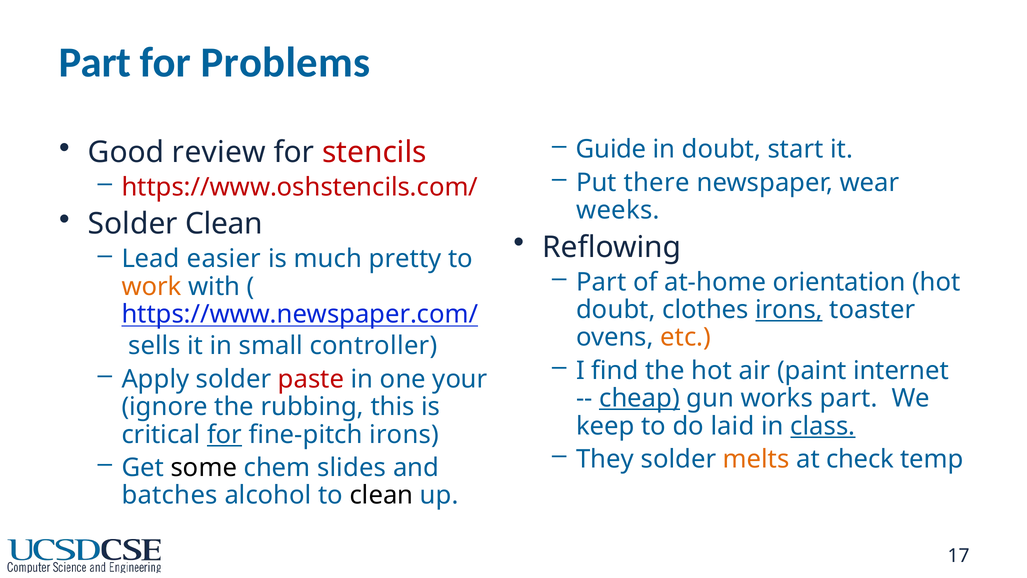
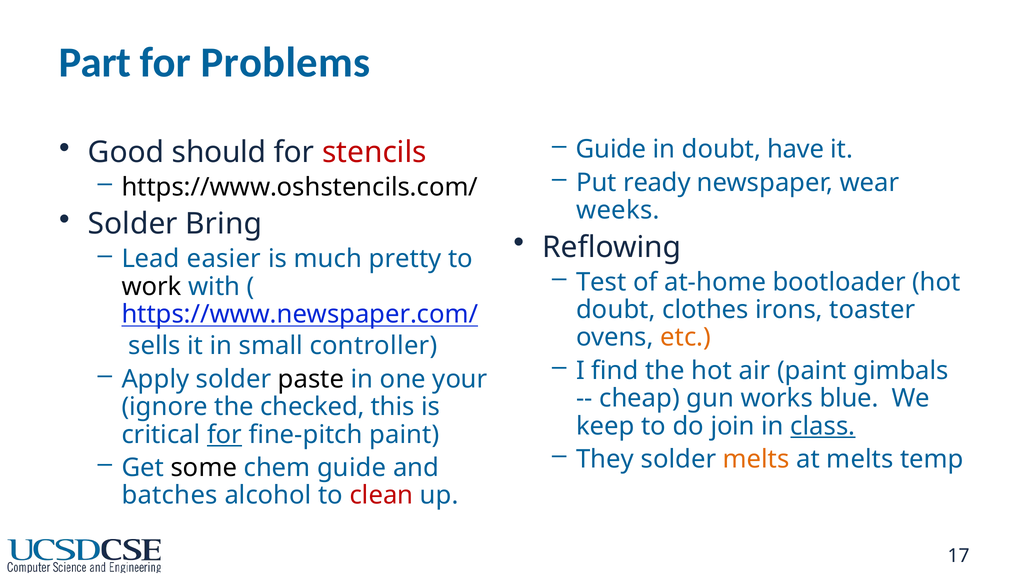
start: start -> have (796, 149)
review: review -> should (219, 152)
there: there -> ready (657, 183)
https://www.oshstencils.com/ colour: red -> black (300, 187)
Solder Clean: Clean -> Bring (224, 224)
Part: Part -> Test (601, 282)
orientation: orientation -> bootloader (839, 282)
work colour: orange -> black (152, 287)
irons underline: present -> none (789, 310)
internet: internet -> gimbals (901, 370)
paste colour: red -> black (311, 379)
cheap underline: present -> none (640, 398)
works part: part -> blue (849, 398)
rubbing: rubbing -> checked (312, 407)
laid: laid -> join (733, 426)
fine-pitch irons: irons -> paint (404, 434)
at check: check -> melts (860, 459)
chem slides: slides -> guide (352, 467)
clean colour: black -> red (381, 495)
